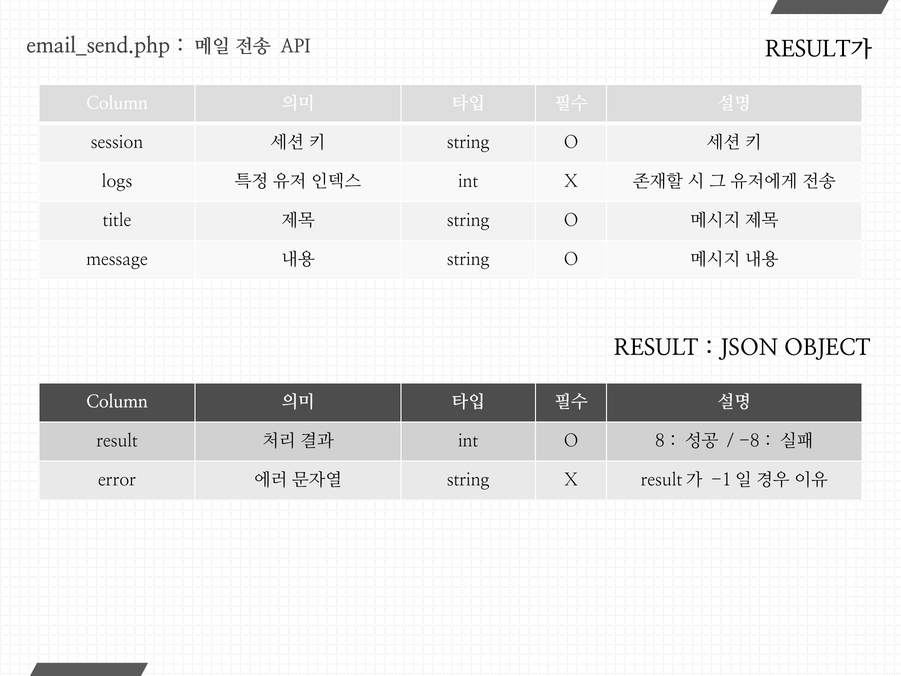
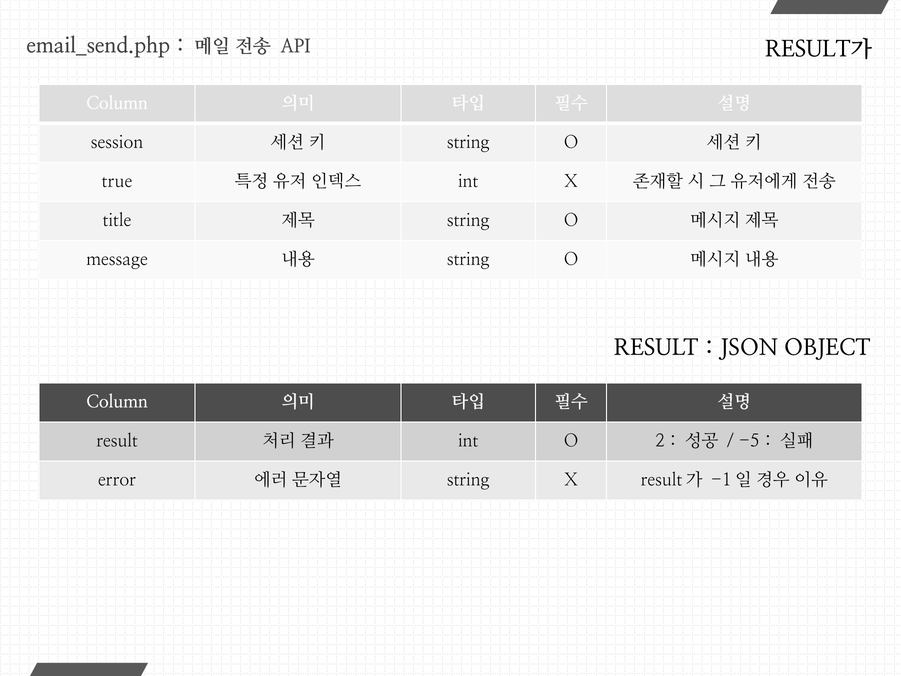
logs: logs -> true (117, 181)
8: 8 -> 2 (660, 441)
-8: -8 -> -5 (749, 441)
